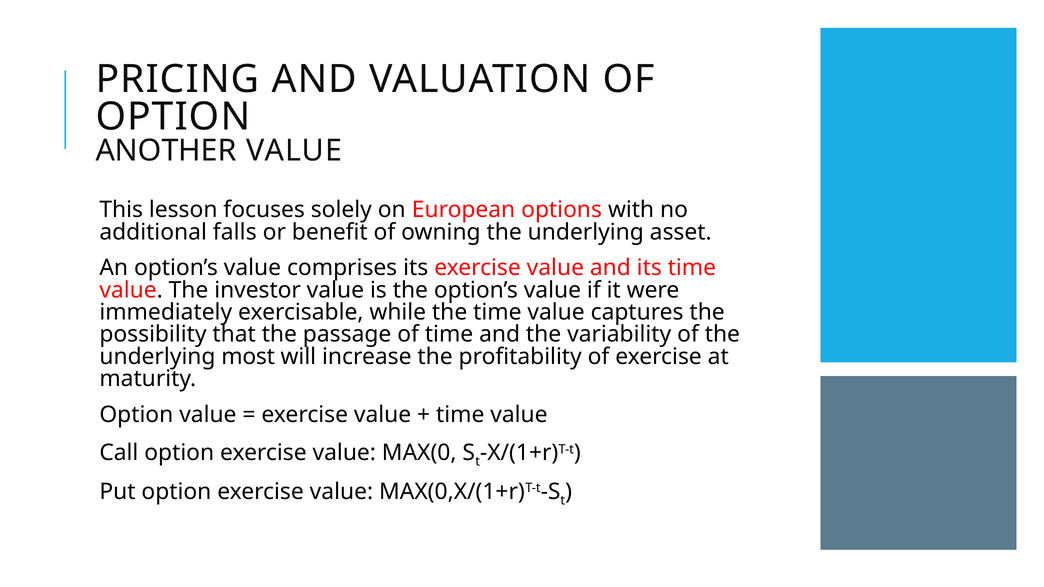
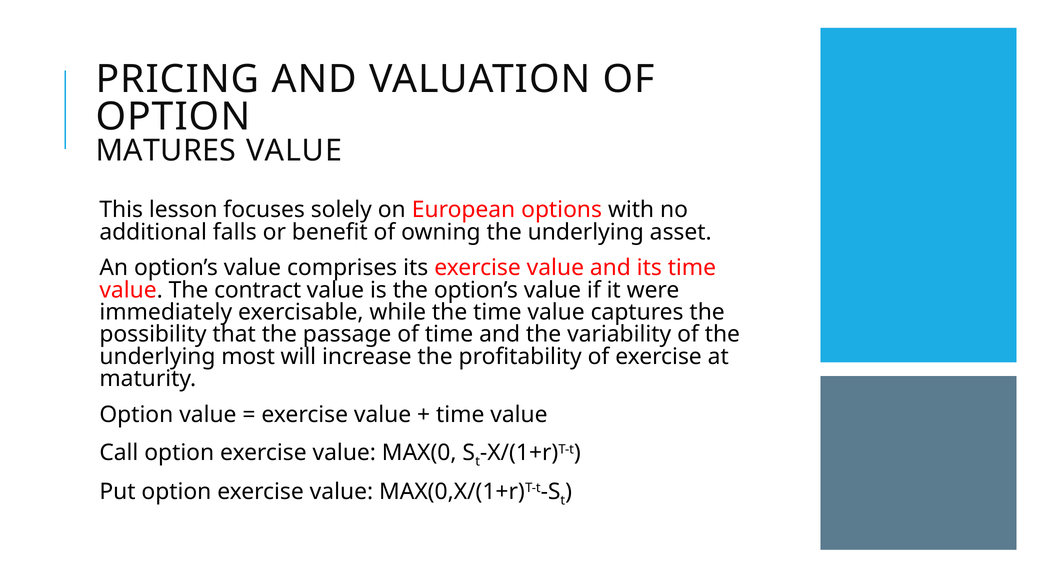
ANOTHER: ANOTHER -> MATURES (166, 151)
investor: investor -> contract (258, 290)
